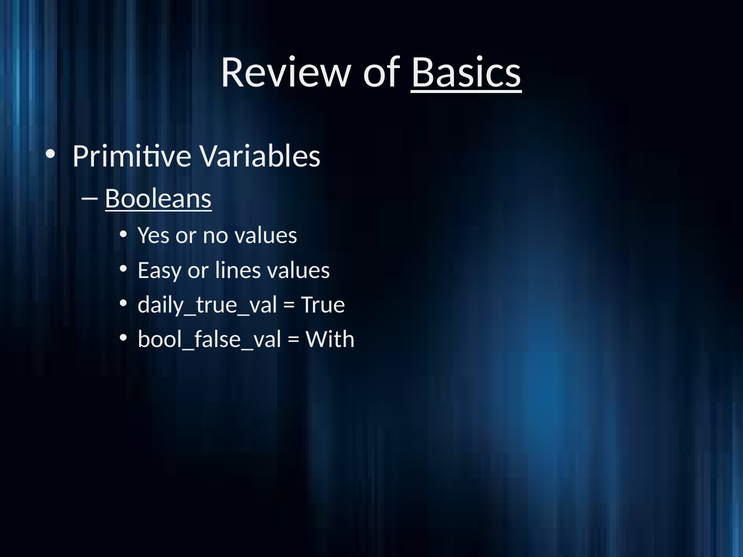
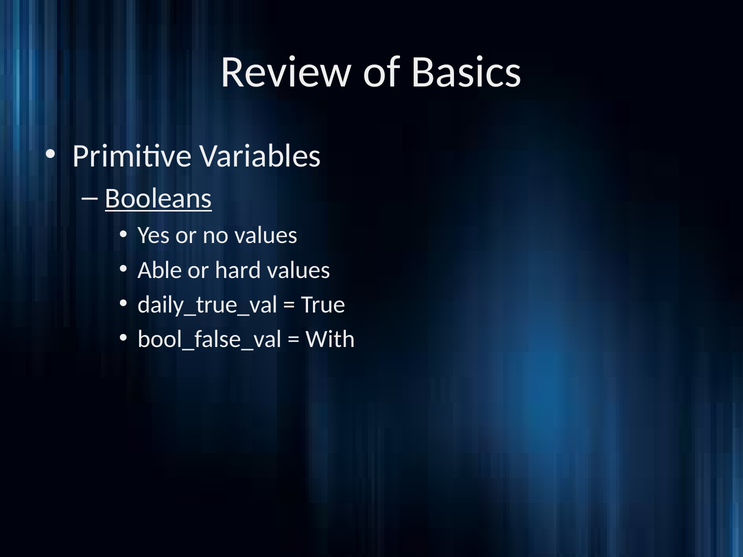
Basics underline: present -> none (466, 72)
Easy: Easy -> Able (160, 270)
lines: lines -> hard (238, 270)
